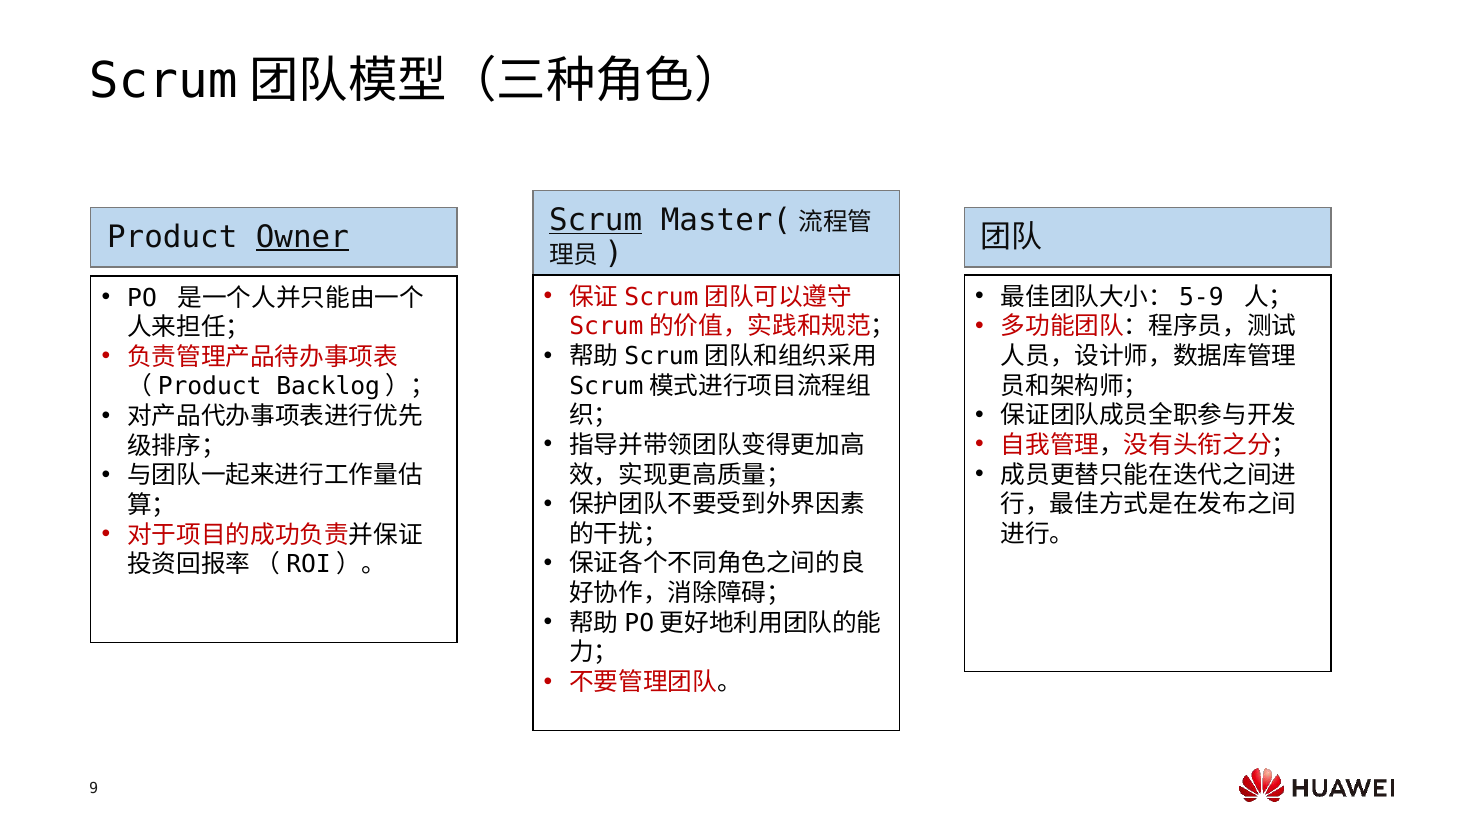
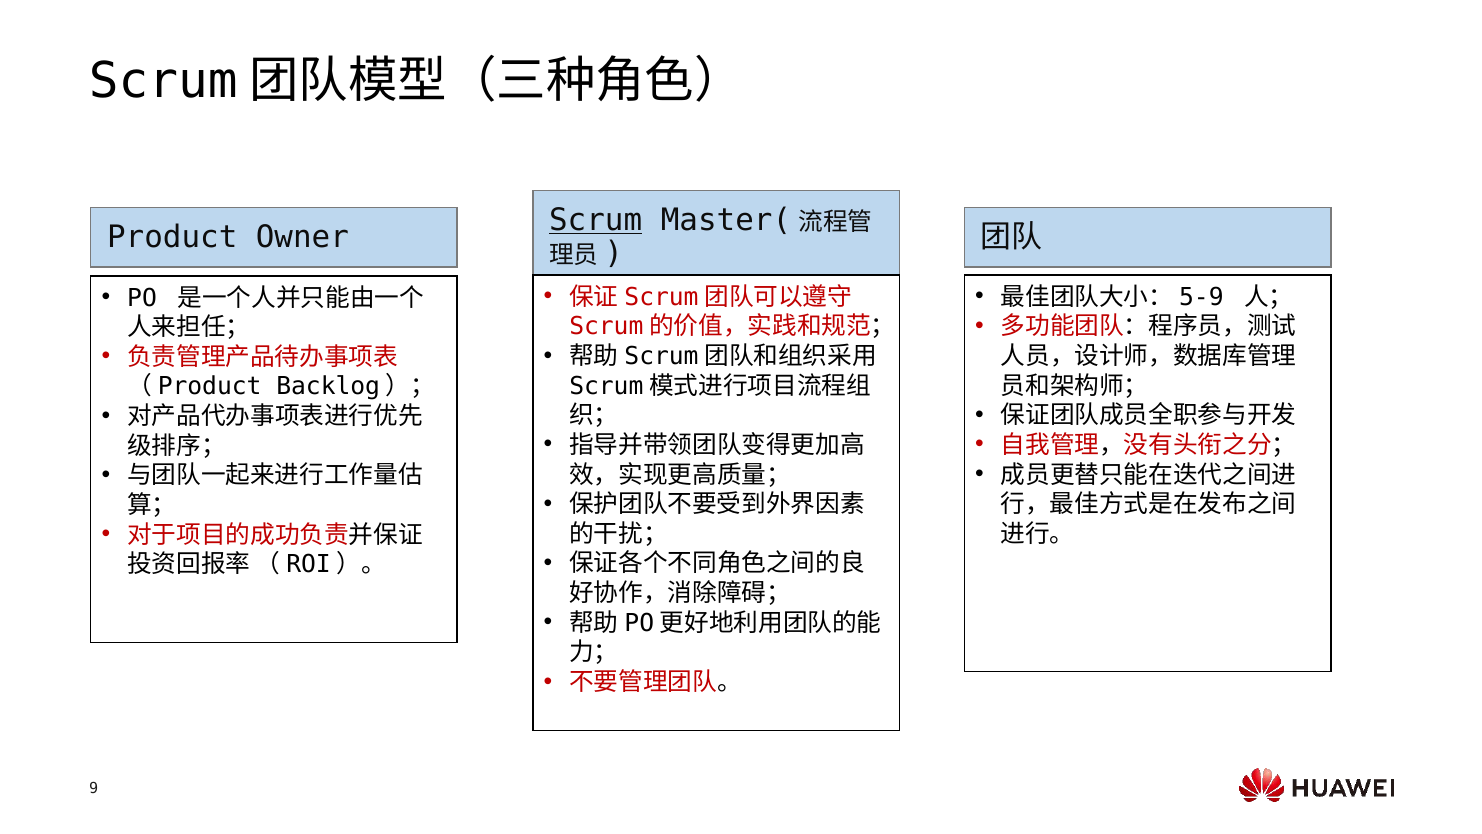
Owner underline: present -> none (302, 237)
